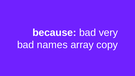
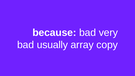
names: names -> usually (52, 45)
